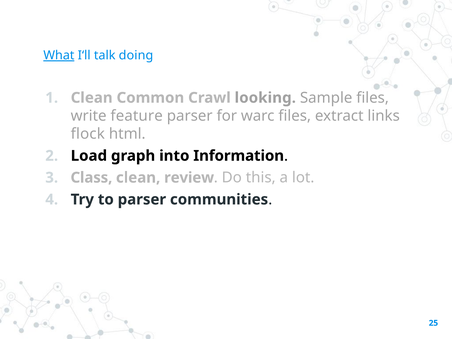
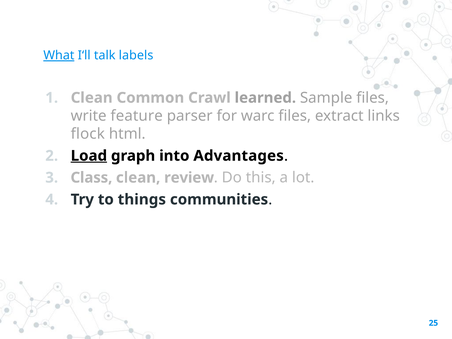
doing: doing -> labels (136, 55)
looking: looking -> learned (265, 98)
Load underline: none -> present (89, 156)
Information: Information -> Advantages (239, 156)
to parser: parser -> things (142, 199)
